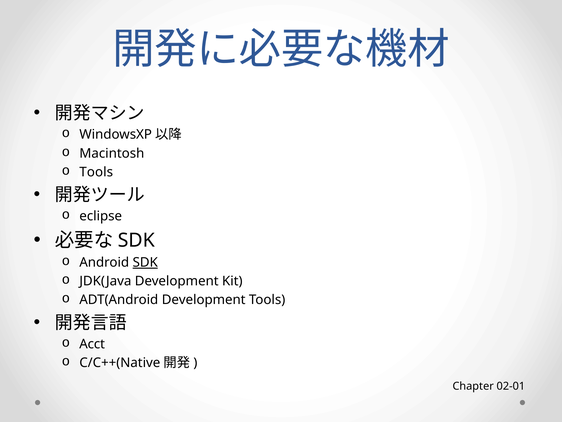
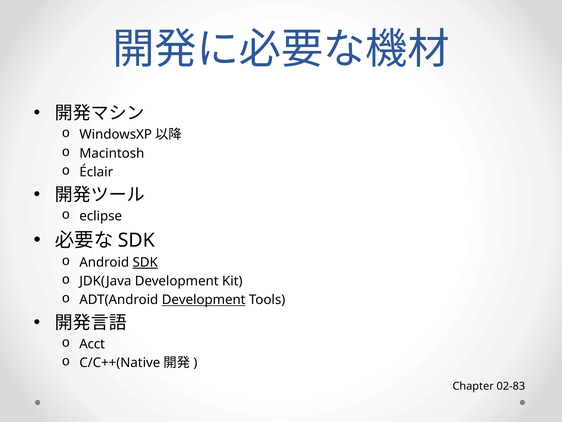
Tools: Tools -> Éclair (96, 172)
Development underline: none -> present (204, 300)
02-01: 02-01 -> 02-83 (511, 386)
